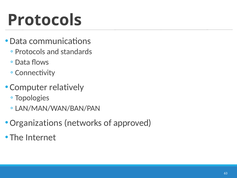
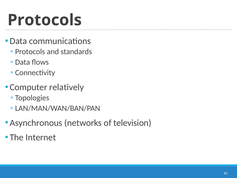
Organizations: Organizations -> Asynchronous (36, 123)
approved: approved -> television (132, 123)
